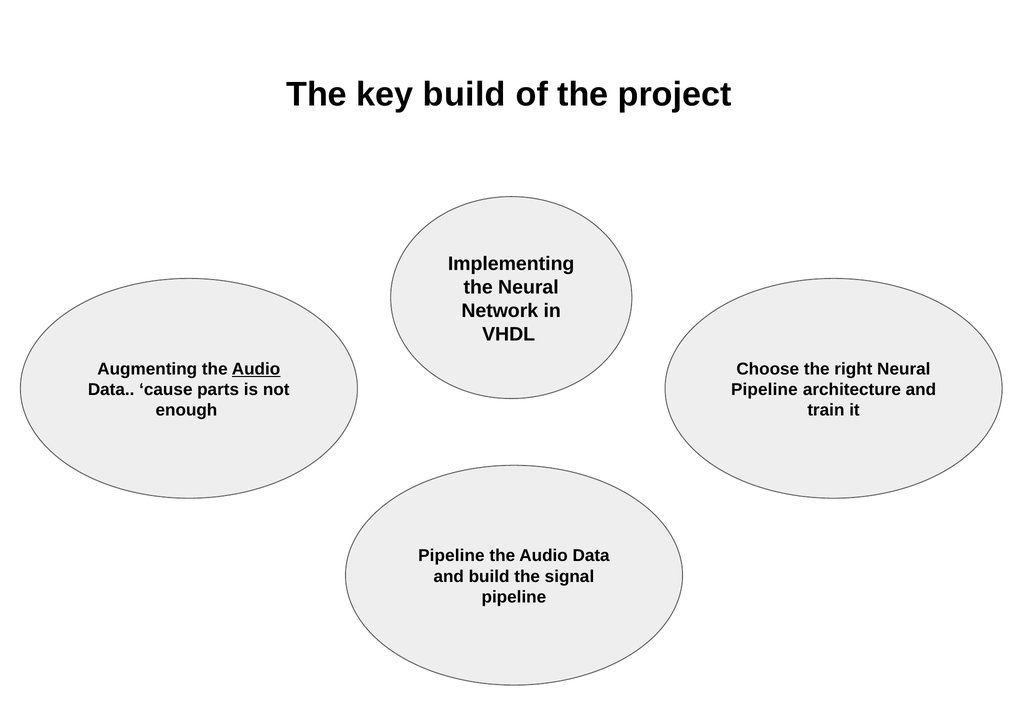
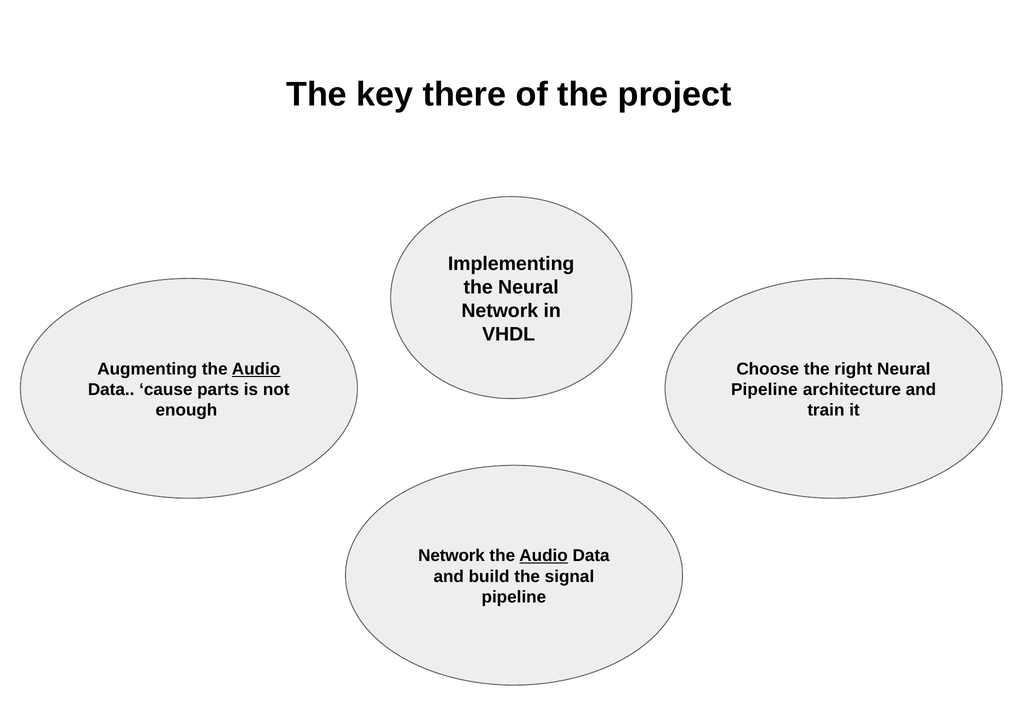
key build: build -> there (464, 95)
Pipeline: Pipeline -> Network (452, 556)
Audio underline: none -> present (544, 556)
